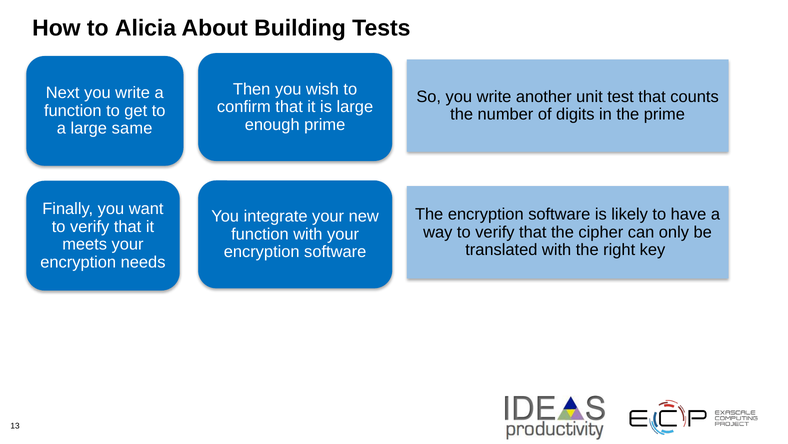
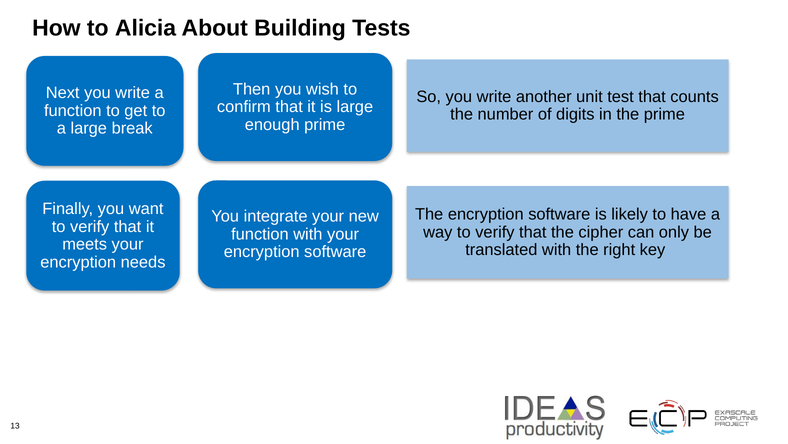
same: same -> break (132, 128)
